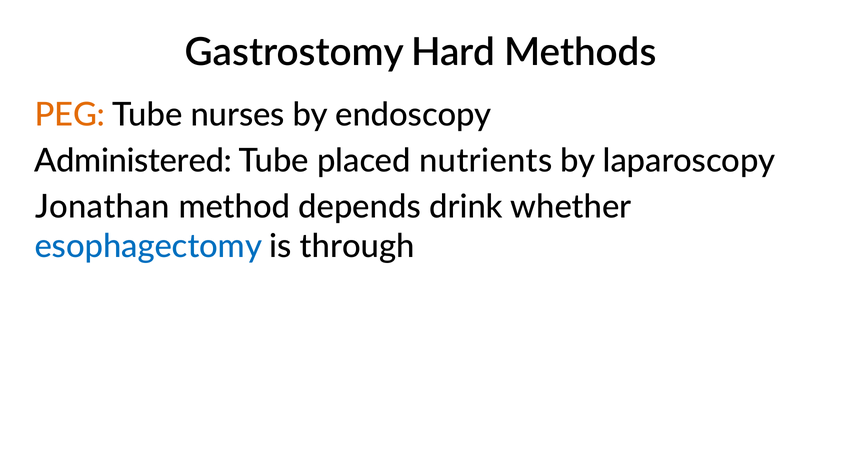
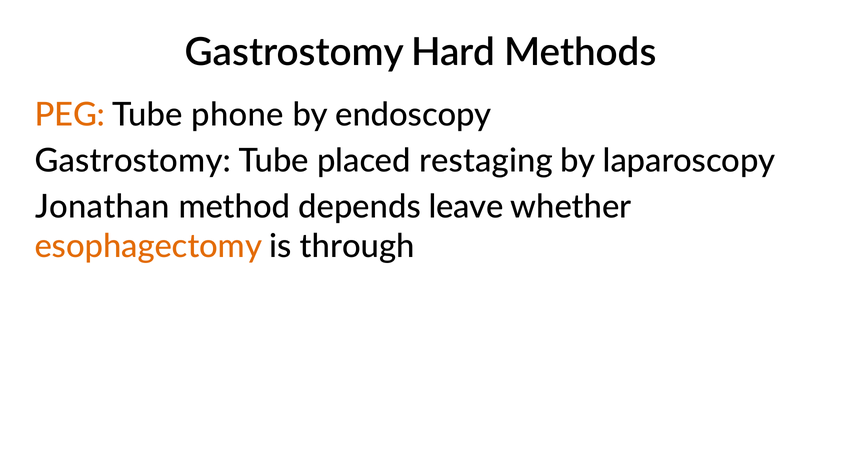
nurses: nurses -> phone (237, 115)
Administered: Administered -> Gastrostomy (133, 161)
nutrients: nutrients -> restaging (486, 161)
drink: drink -> leave (466, 207)
esophagectomy colour: blue -> orange (148, 246)
